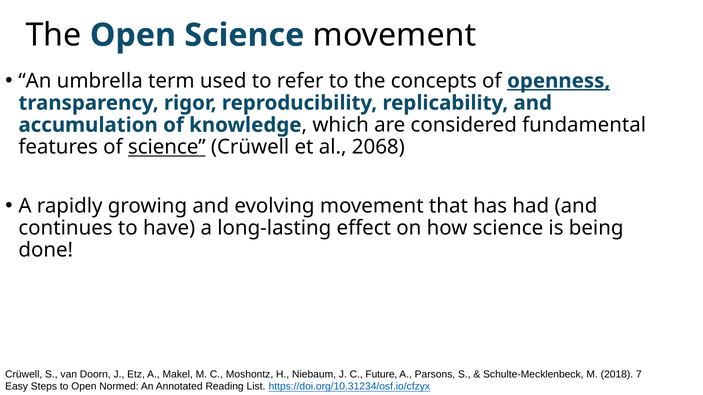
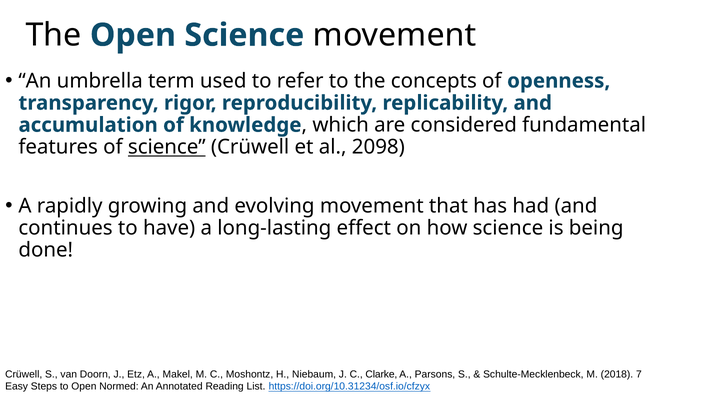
openness underline: present -> none (559, 81)
2068: 2068 -> 2098 (378, 147)
Future: Future -> Clarke (381, 375)
